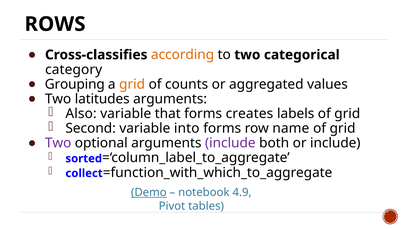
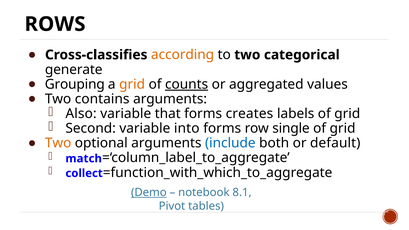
category: category -> generate (74, 70)
counts underline: none -> present (187, 84)
latitudes: latitudes -> contains (102, 99)
name: name -> single (291, 128)
Two colour: purple -> orange (58, 143)
include colour: purple -> blue (230, 143)
or include: include -> default (335, 143)
sorted: sorted -> match (84, 159)
4.9: 4.9 -> 8.1 (242, 192)
